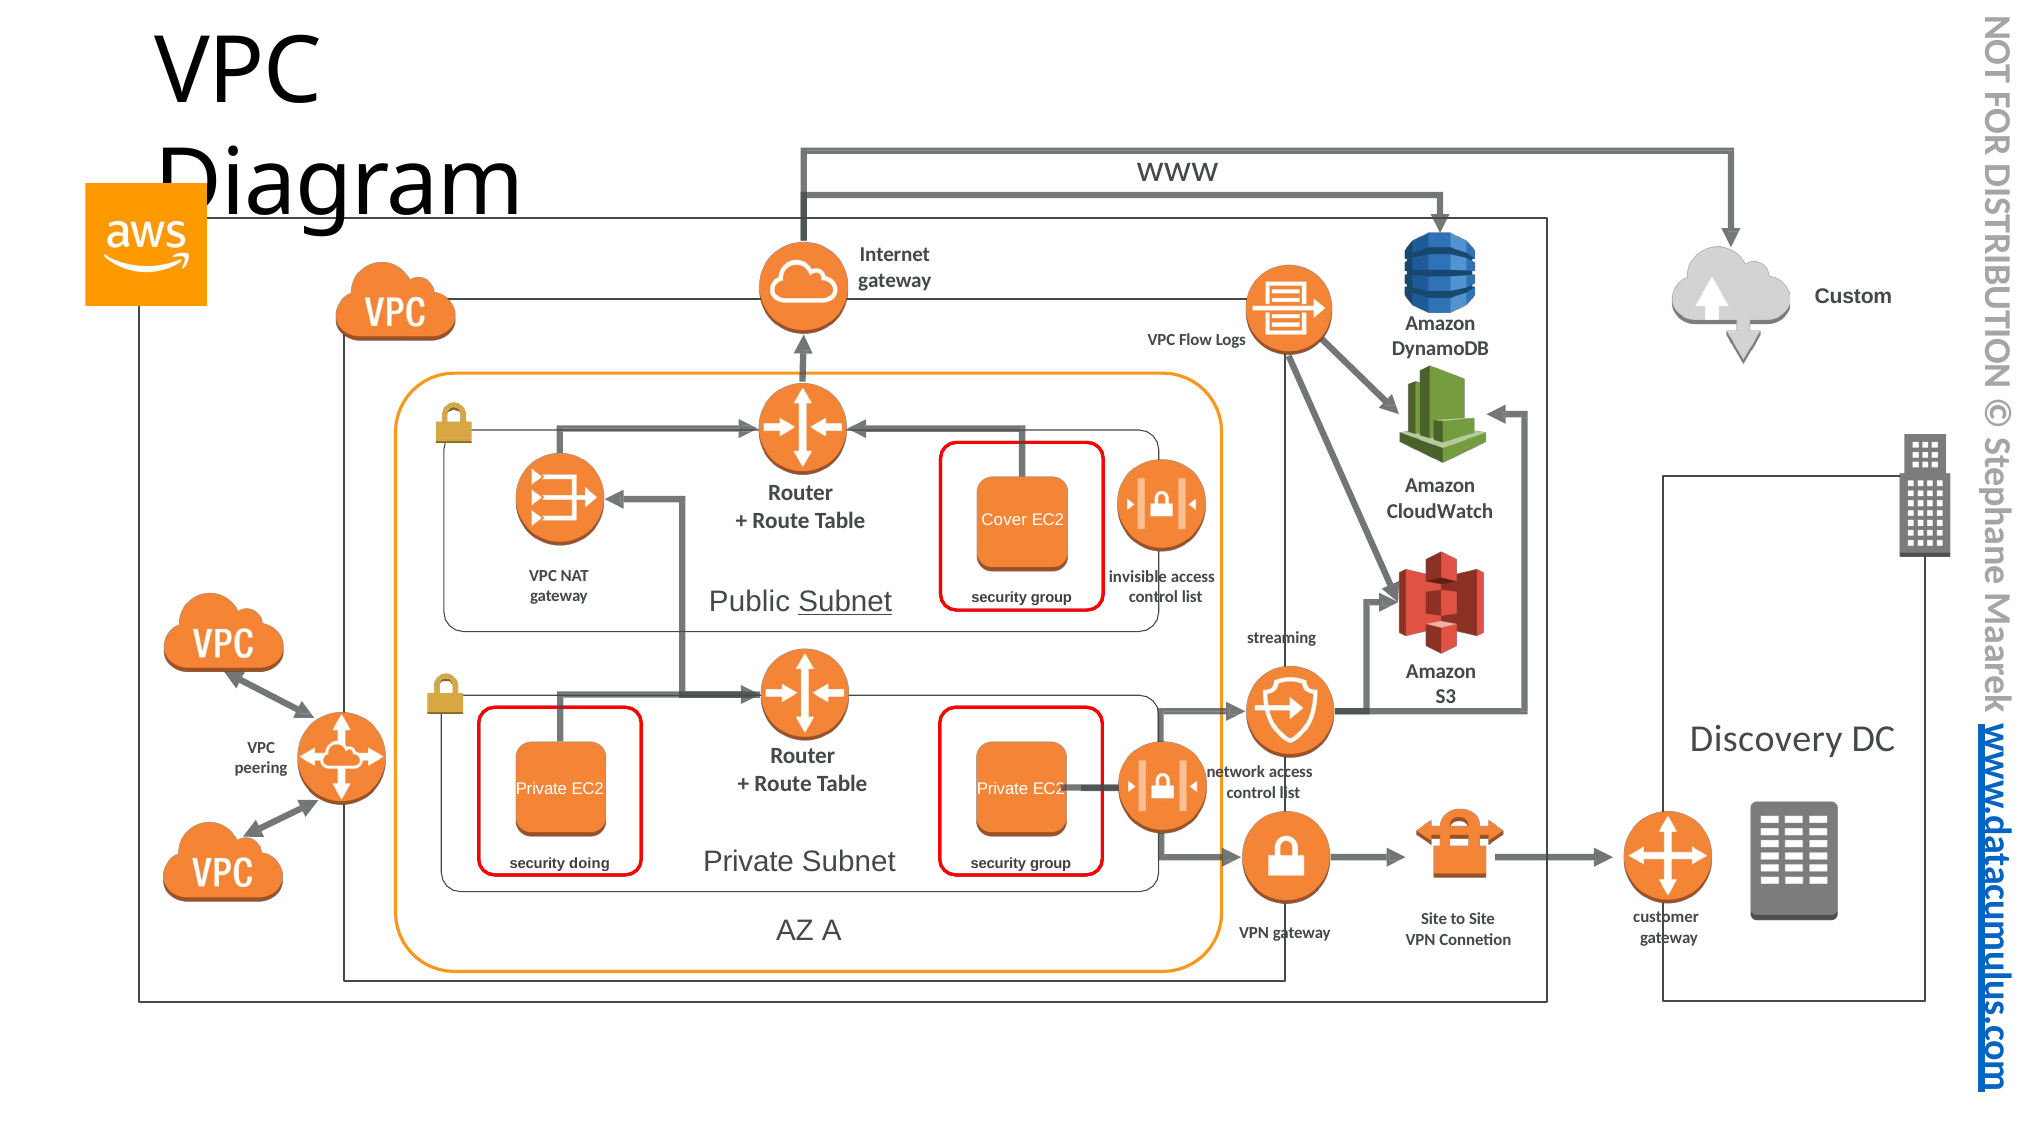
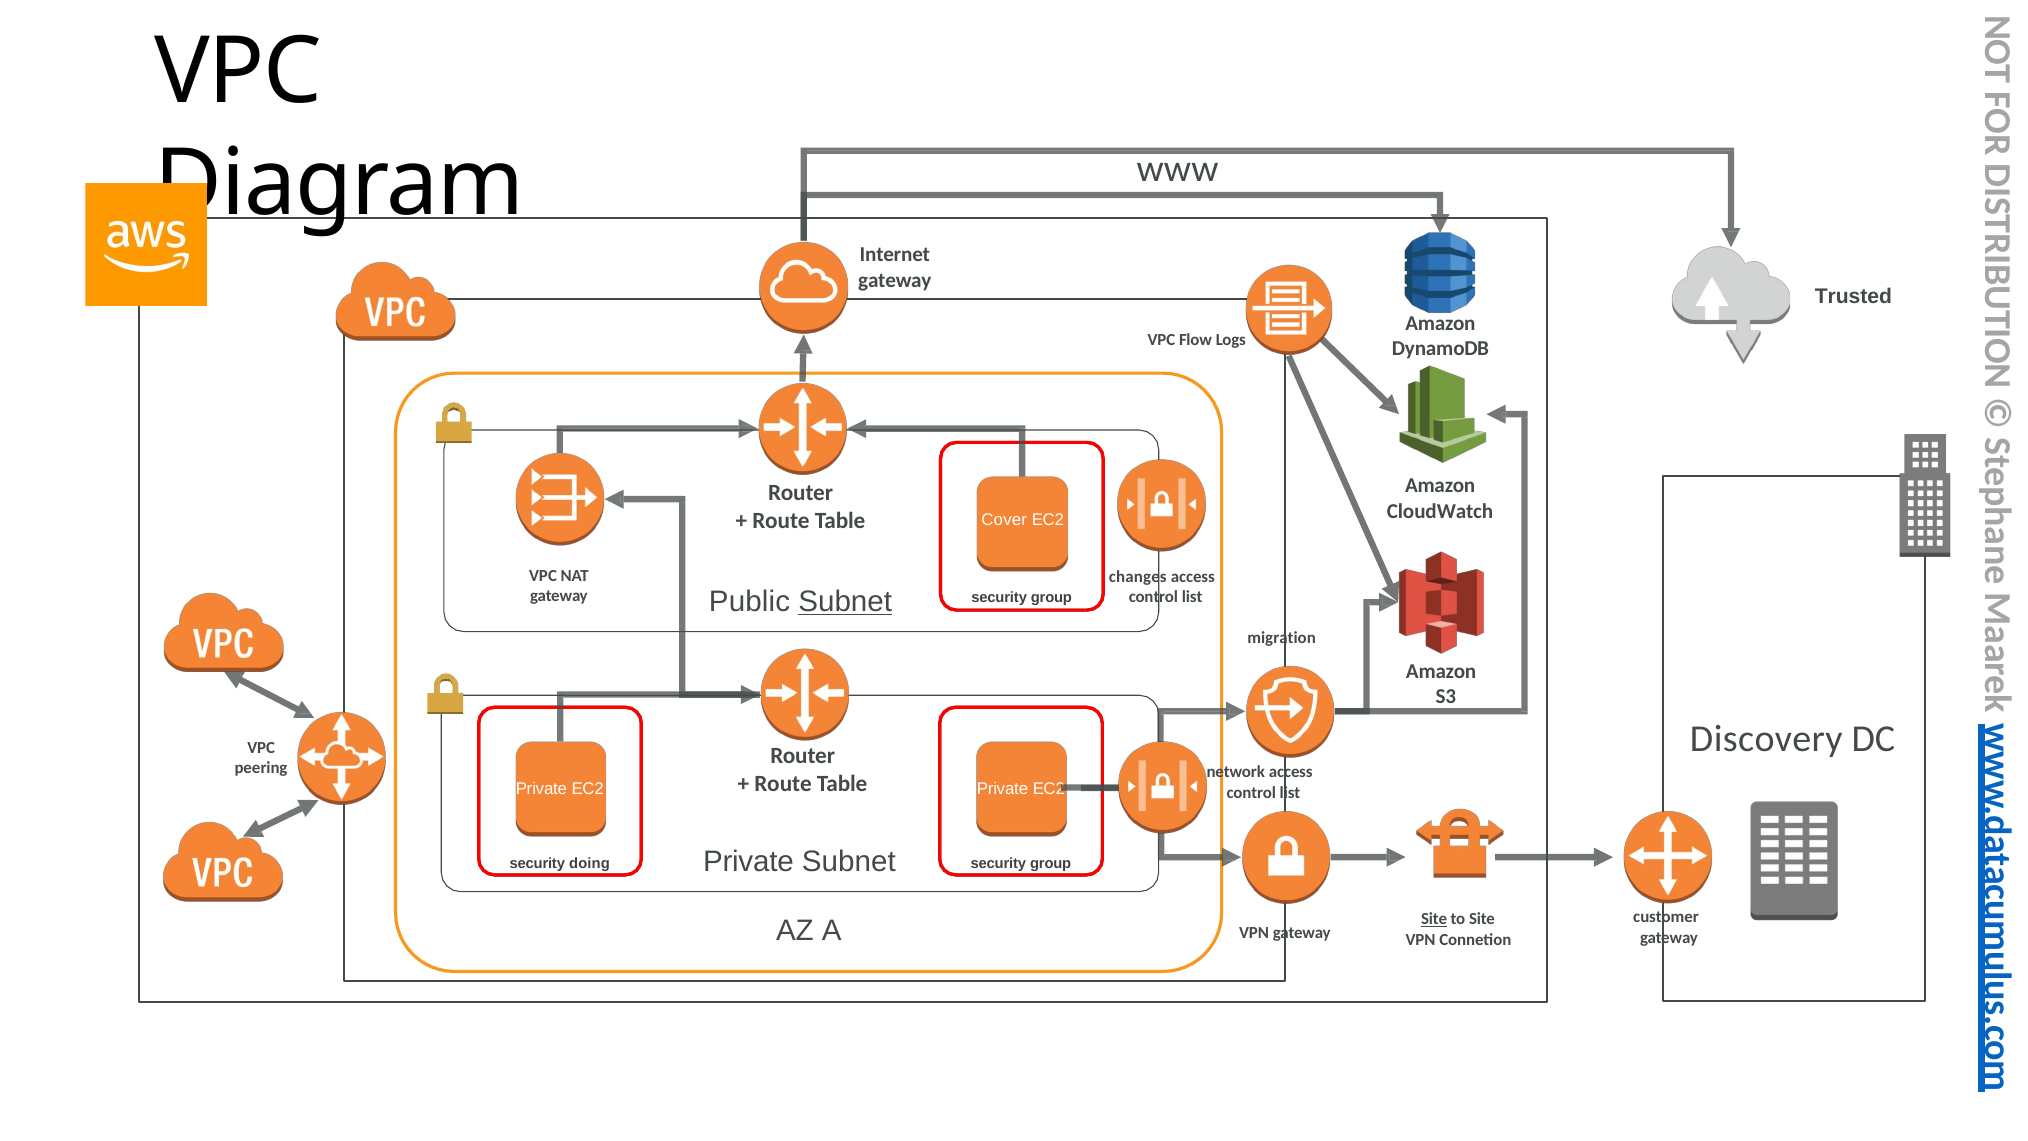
Custom: Custom -> Trusted (1853, 296)
invisible: invisible -> changes (1138, 576)
streaming: streaming -> migration (1282, 638)
Site underline: none -> present (1434, 919)
